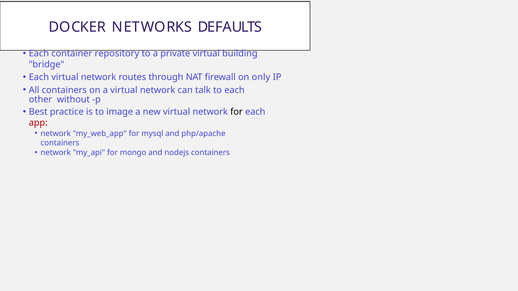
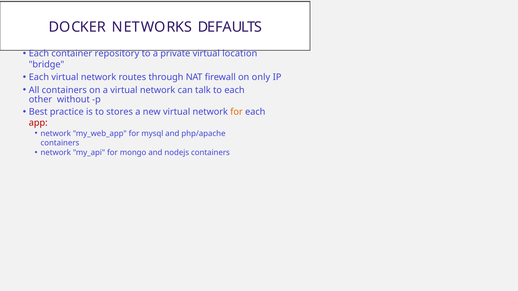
building: building -> location (240, 54)
image: image -> stores (120, 112)
for colour: black -> orange (237, 112)
